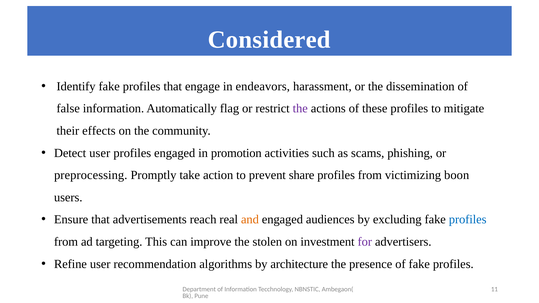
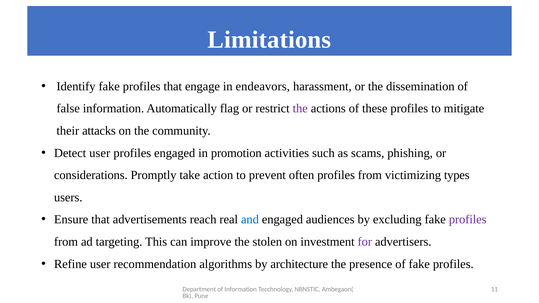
Considered: Considered -> Limitations (269, 40)
effects: effects -> attacks (99, 131)
preprocessing: preprocessing -> considerations (91, 175)
share: share -> often (302, 175)
boon: boon -> types (457, 175)
and colour: orange -> blue (250, 220)
profiles colour: blue -> purple (468, 220)
